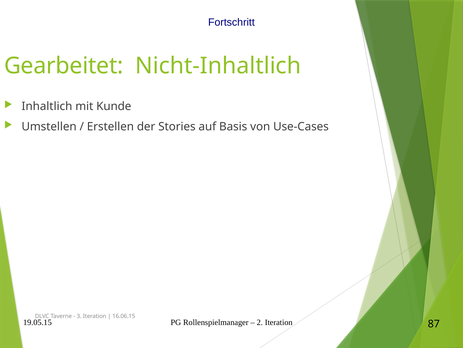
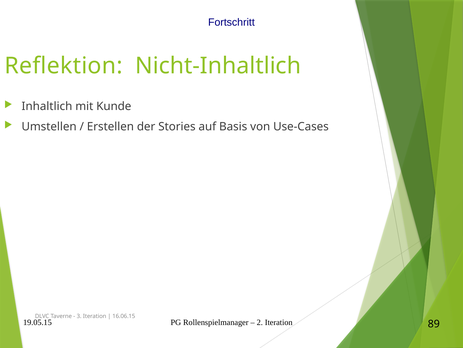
Gearbeitet: Gearbeitet -> Reflektion (64, 66)
87: 87 -> 89 (434, 323)
